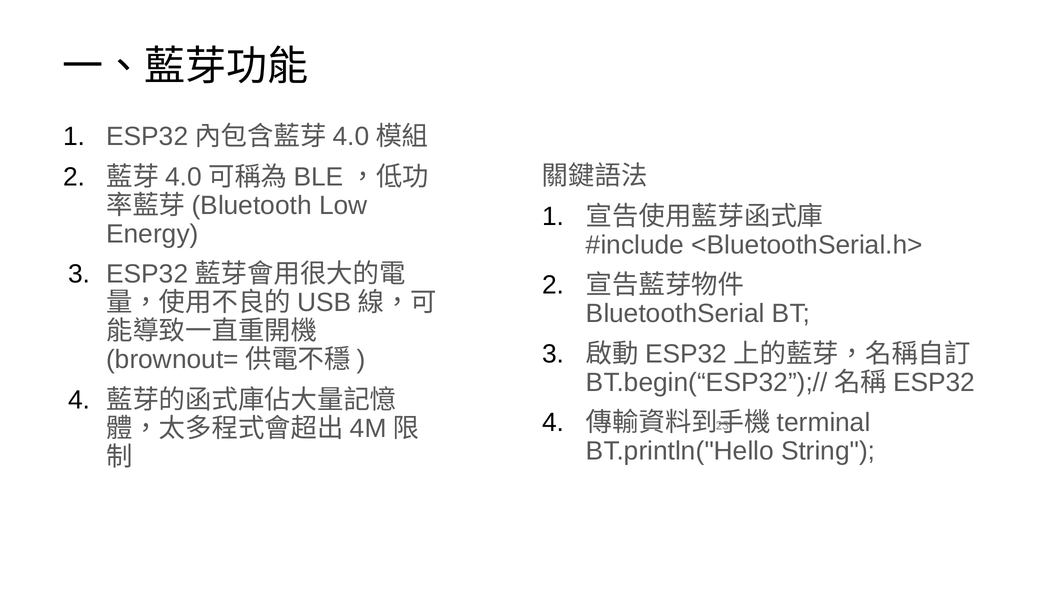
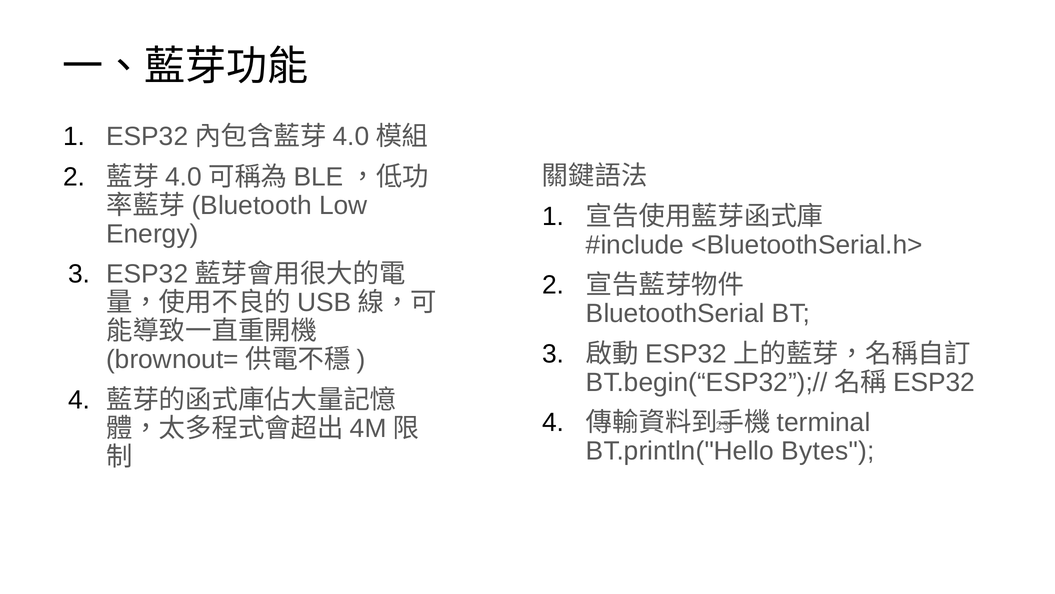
String: String -> Bytes (828, 451)
